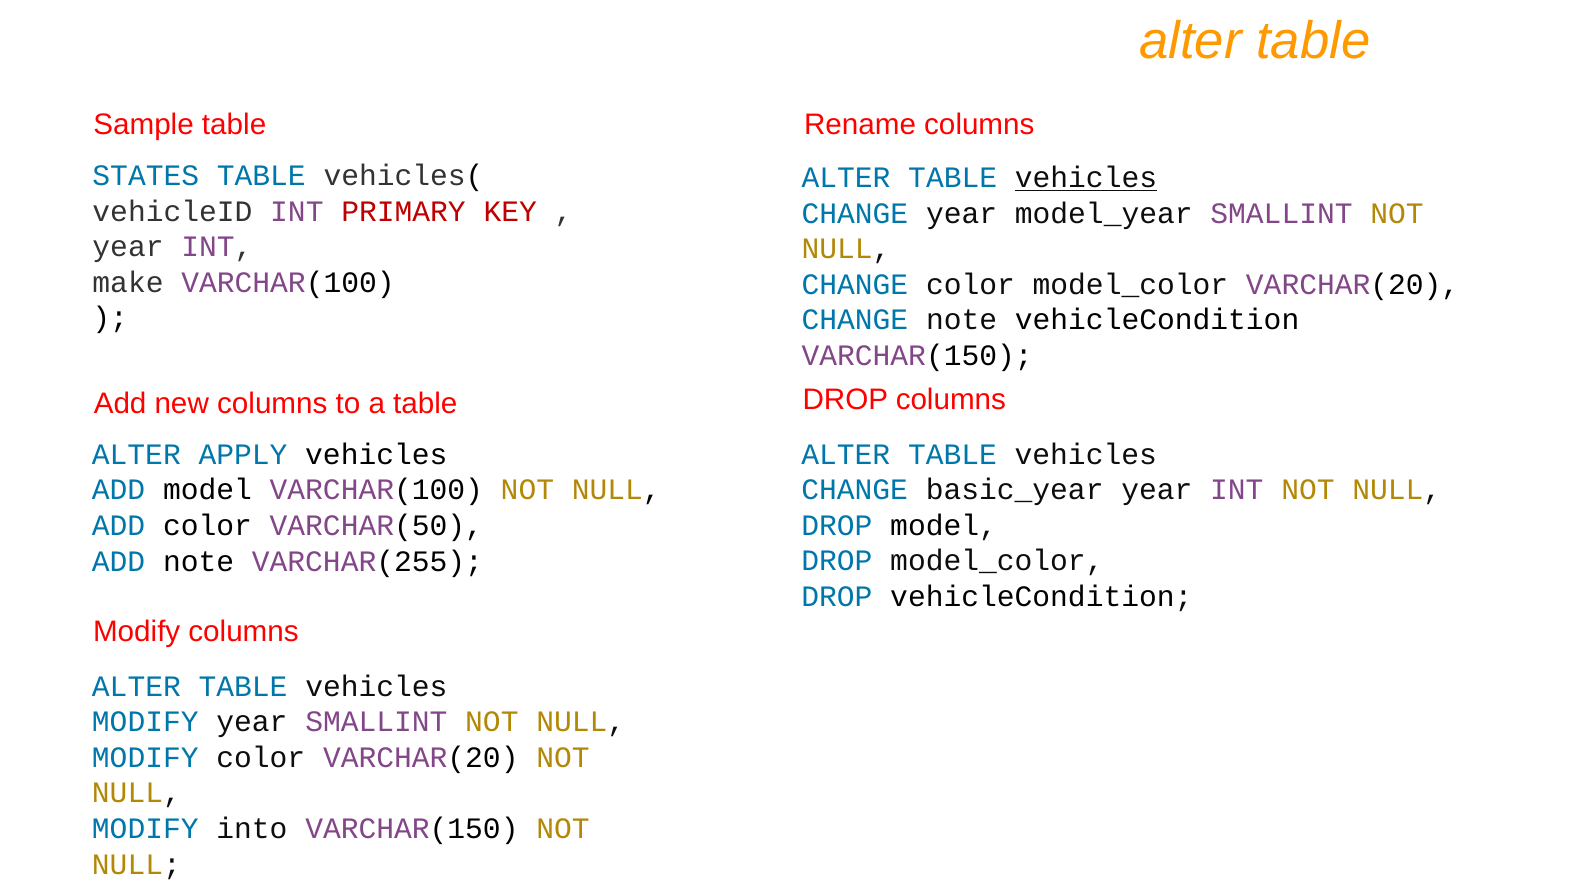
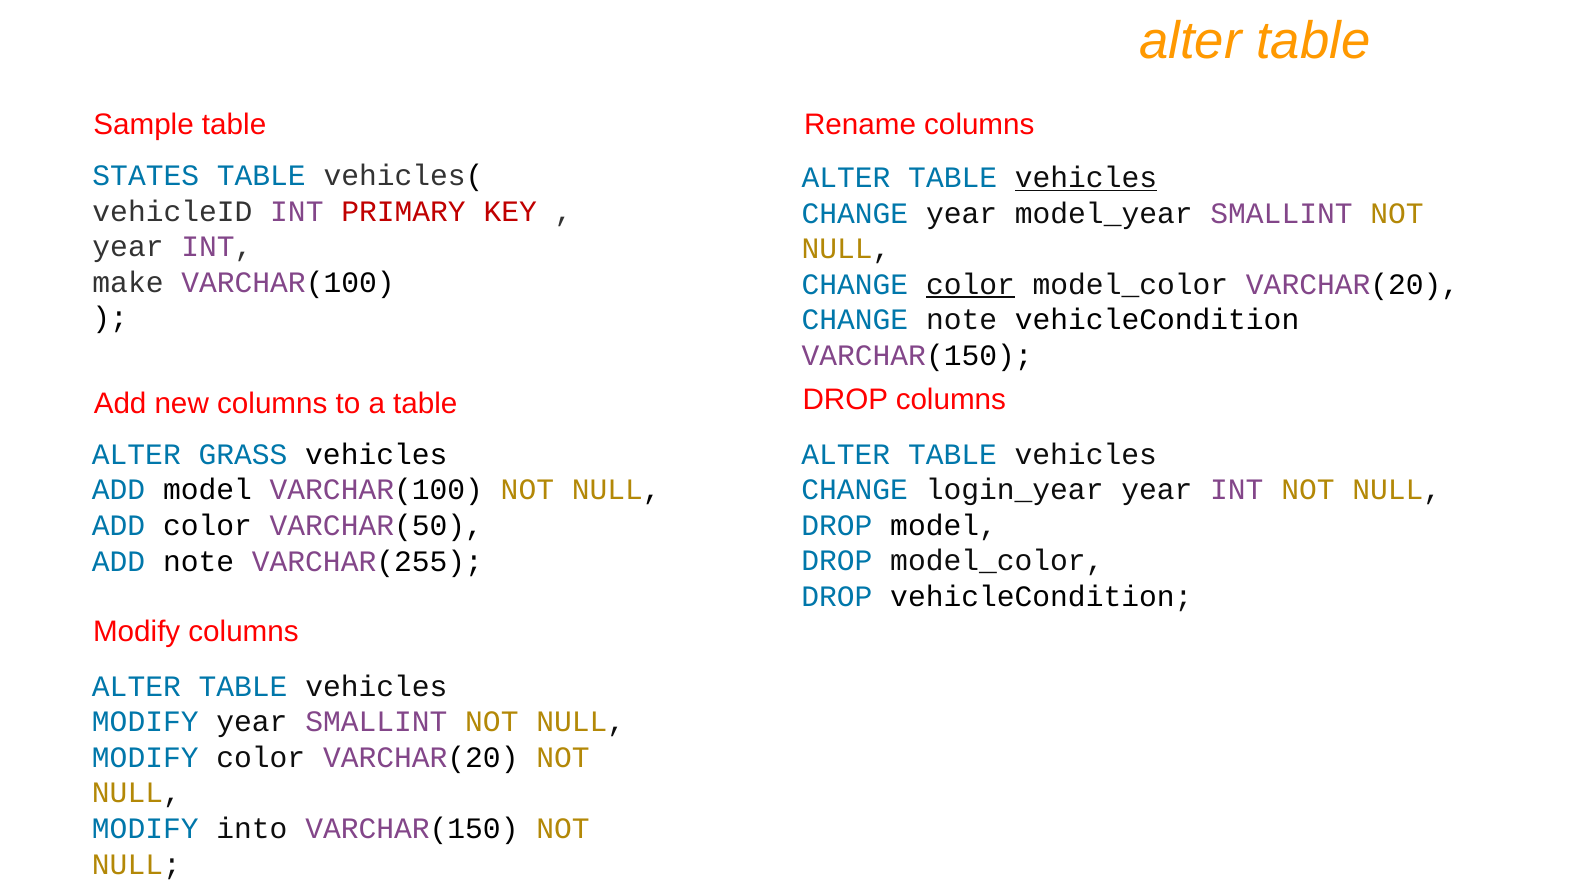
color underline: none -> present (970, 284)
APPLY: APPLY -> GRASS (243, 454)
basic_year: basic_year -> login_year (1015, 490)
